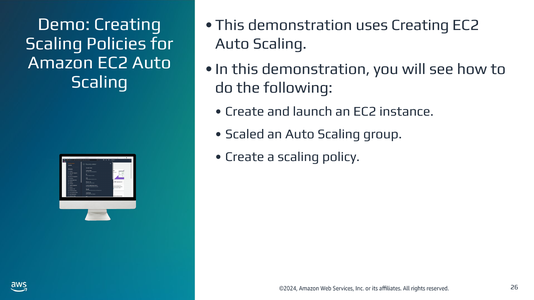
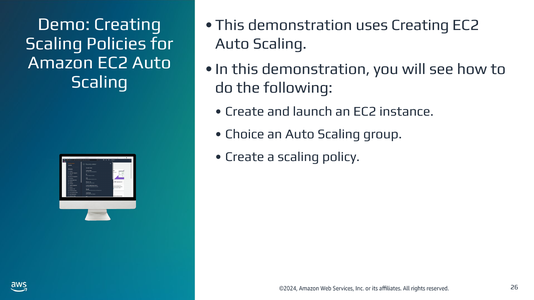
Scaled: Scaled -> Choice (245, 134)
